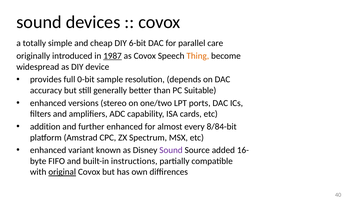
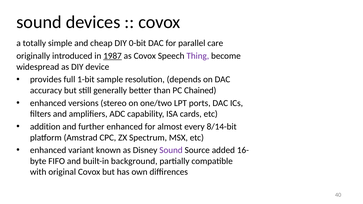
6-bit: 6-bit -> 0-bit (137, 43)
Thing colour: orange -> purple (198, 56)
0-bit: 0-bit -> 1-bit (86, 80)
Suitable: Suitable -> Chained (200, 90)
8/84-bit: 8/84-bit -> 8/14-bit (222, 127)
instructions: instructions -> background (134, 161)
original underline: present -> none (62, 172)
